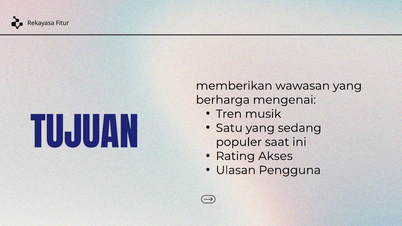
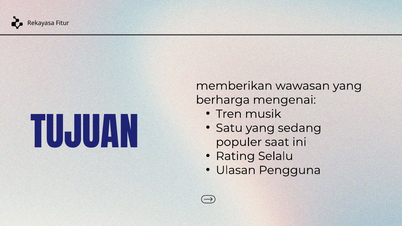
Akses: Akses -> Selalu (276, 156)
